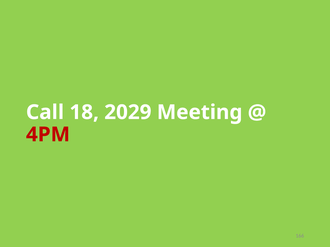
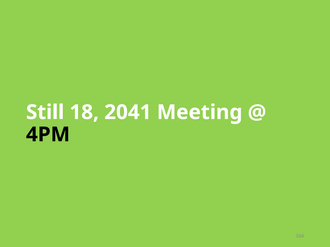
Call: Call -> Still (45, 112)
2029: 2029 -> 2041 (128, 112)
4PM colour: red -> black (48, 135)
